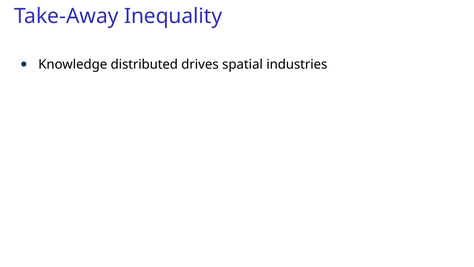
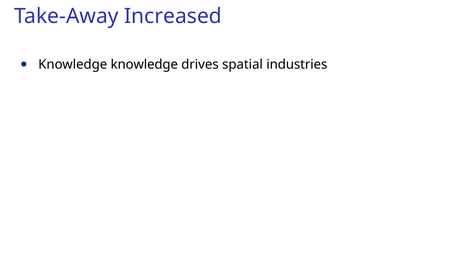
Inequality: Inequality -> Increased (173, 16)
Knowledge distributed: distributed -> knowledge (144, 65)
